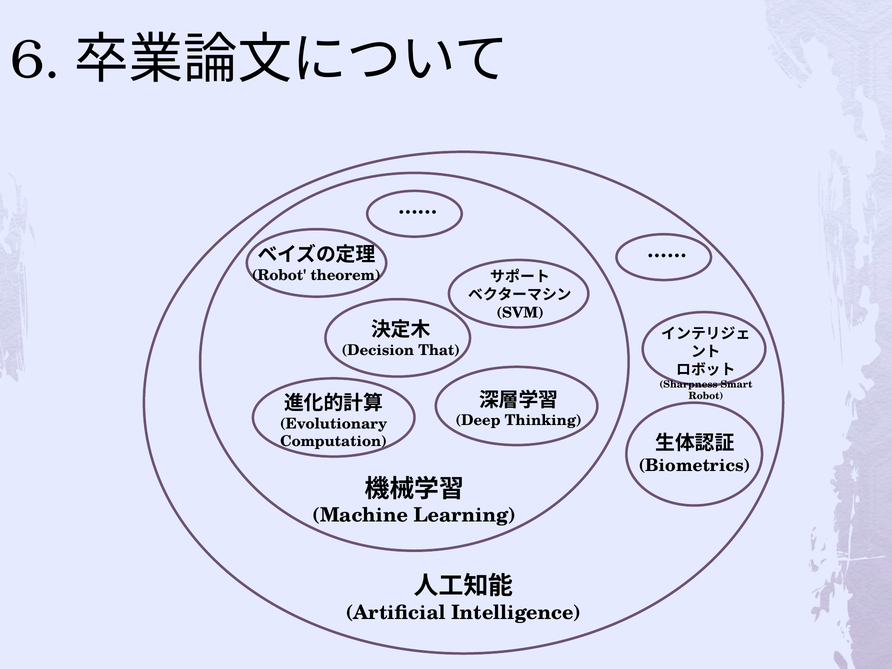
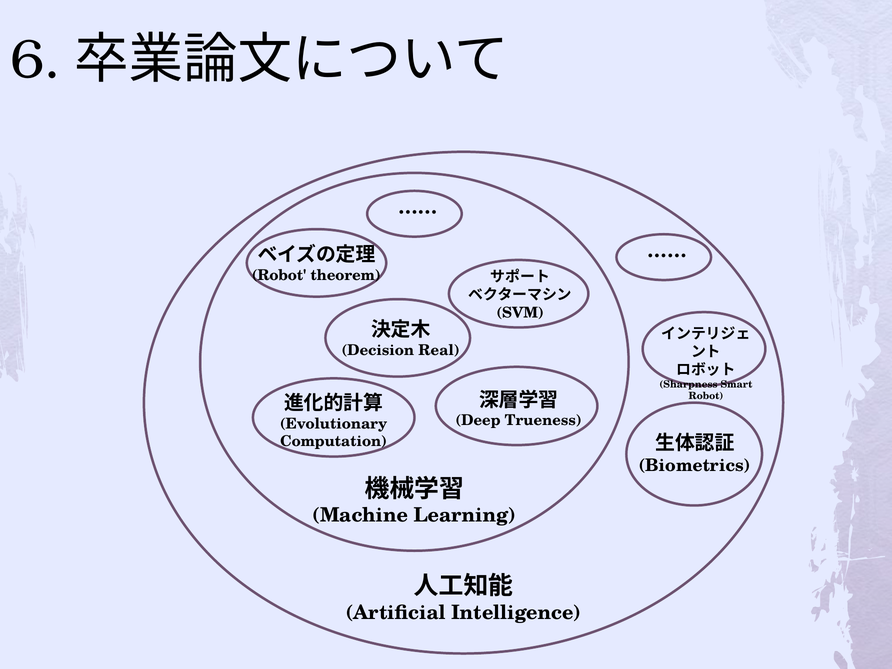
That: That -> Real (439, 350)
Thinking: Thinking -> Trueness (543, 420)
